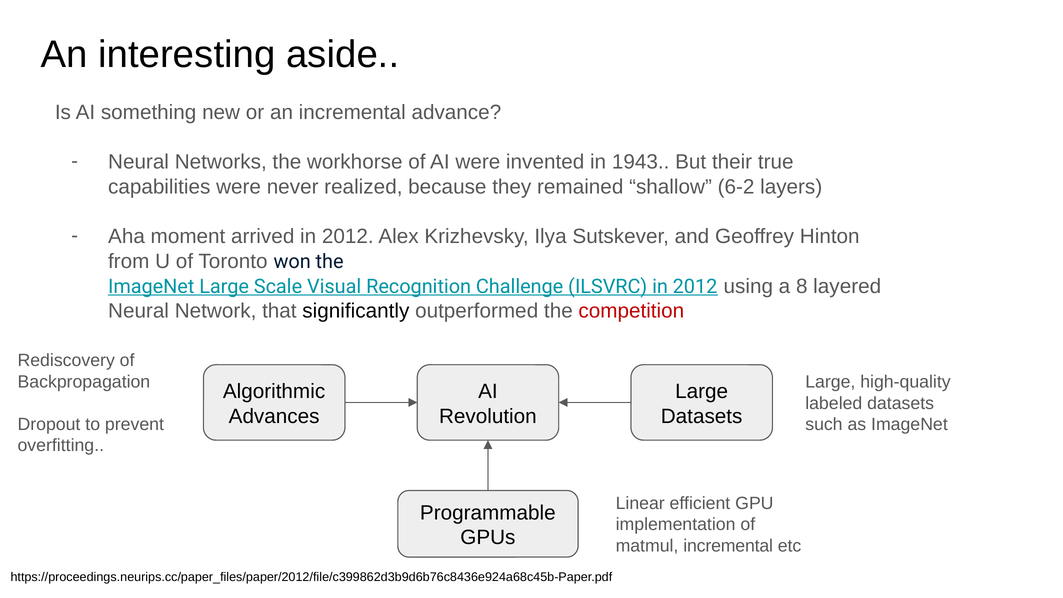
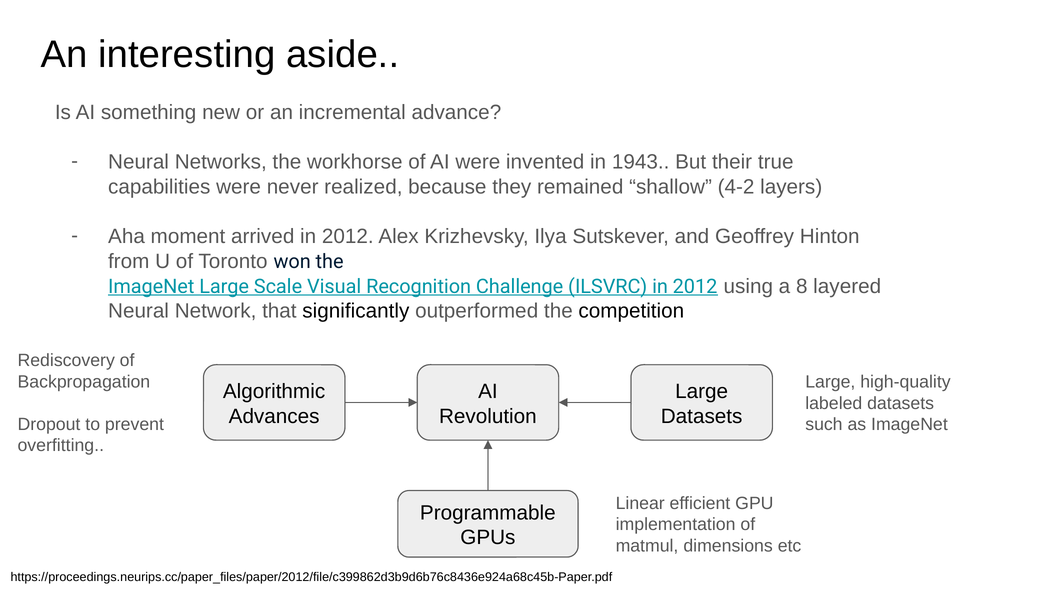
6-2: 6-2 -> 4-2 (736, 187)
competition colour: red -> black (631, 311)
matmul incremental: incremental -> dimensions (728, 546)
